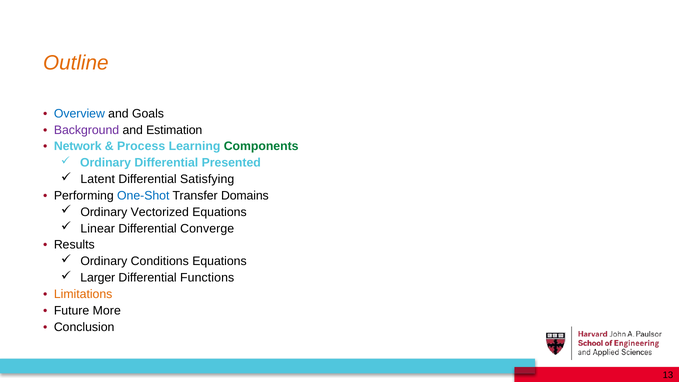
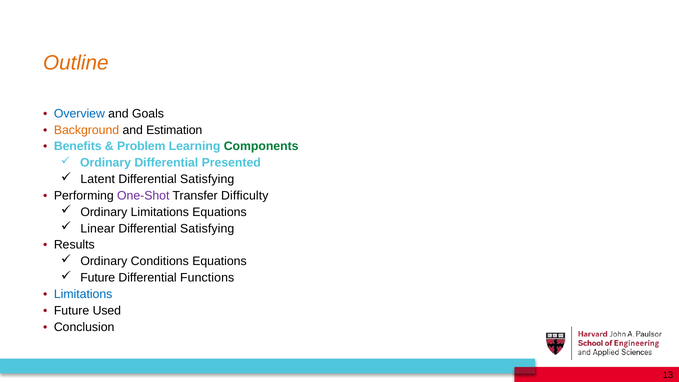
Background colour: purple -> orange (87, 130)
Network: Network -> Benefits (78, 146)
Process: Process -> Problem (141, 146)
One-Shot colour: blue -> purple (143, 196)
Domains: Domains -> Difficulty (245, 196)
Ordinary Vectorized: Vectorized -> Limitations (160, 212)
Converge: Converge -> Satisfying (207, 228)
Larger: Larger -> Future (98, 278)
Limitations colour: orange -> blue (83, 294)
More: More -> Used (107, 311)
